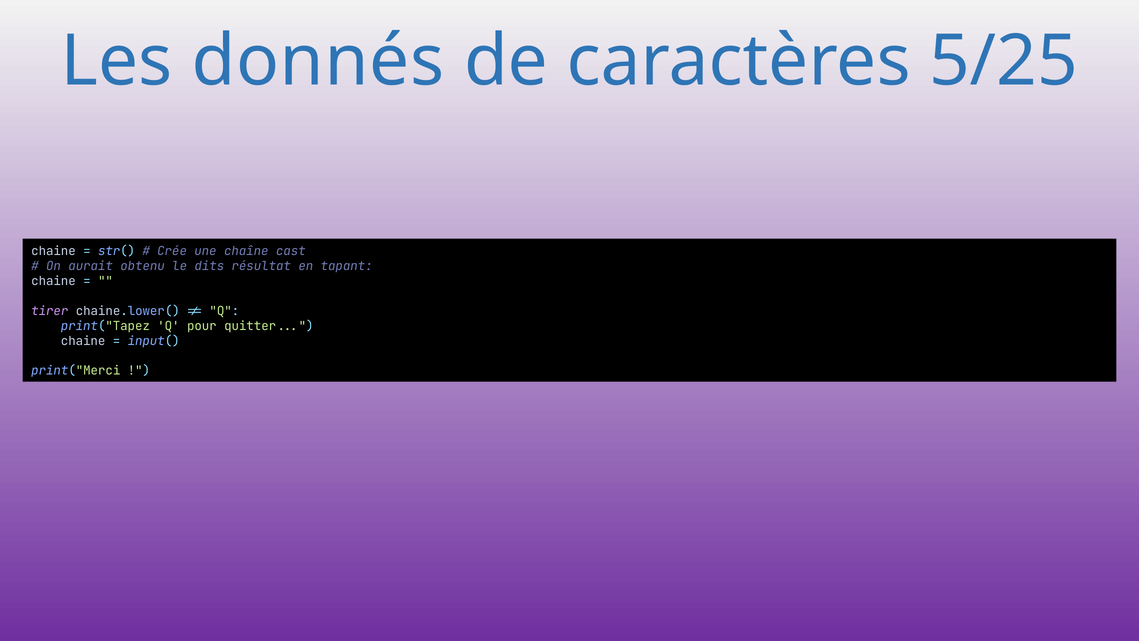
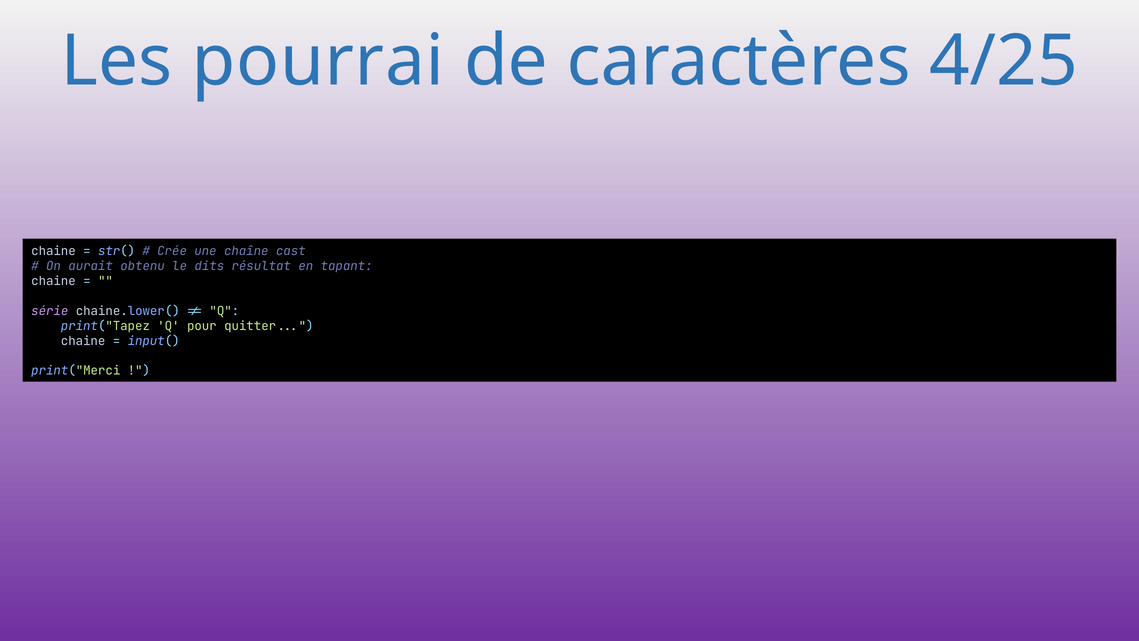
donnés: donnés -> pourrai (318, 61)
5/25: 5/25 -> 4/25 (1004, 61)
tirer: tirer -> série (50, 311)
